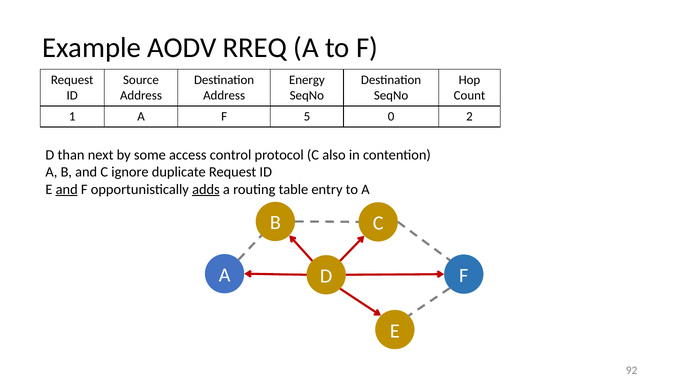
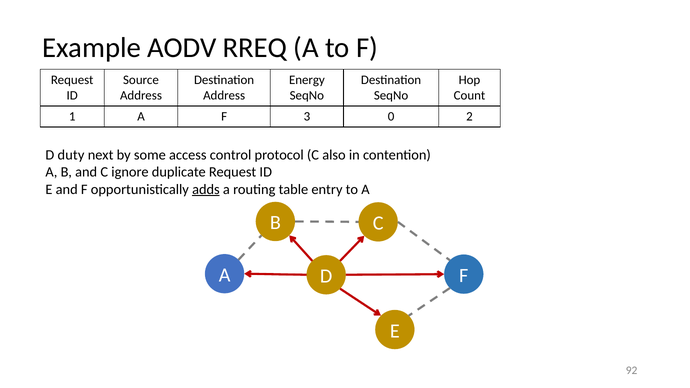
5: 5 -> 3 (307, 117)
than: than -> duty (71, 155)
and underline: present -> none (67, 190)
